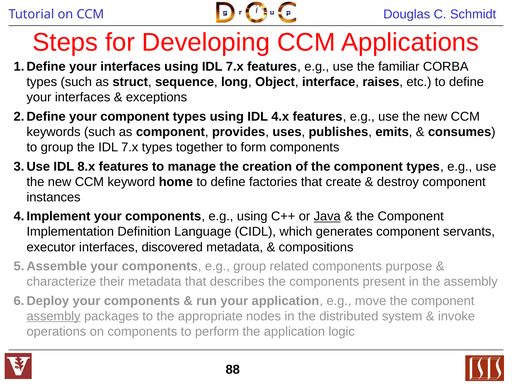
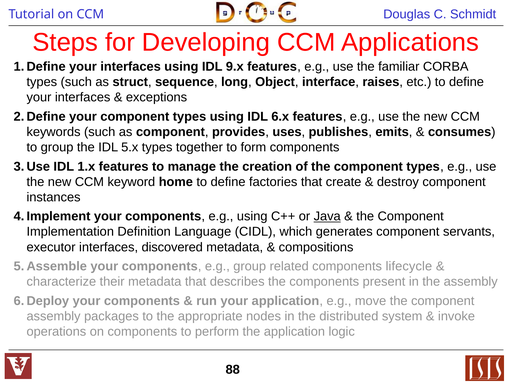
using IDL 7.x: 7.x -> 9.x (235, 67)
4.x: 4.x -> 6.x (280, 117)
the IDL 7.x: 7.x -> 5.x (130, 147)
8.x: 8.x -> 1.x (86, 166)
purpose: purpose -> lifecycle (409, 266)
assembly underline: present -> none (54, 316)
